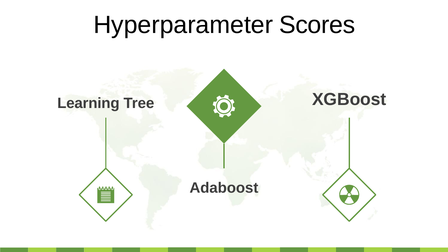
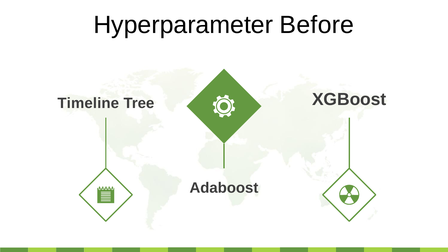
Scores: Scores -> Before (317, 25)
Learning: Learning -> Timeline (88, 103)
